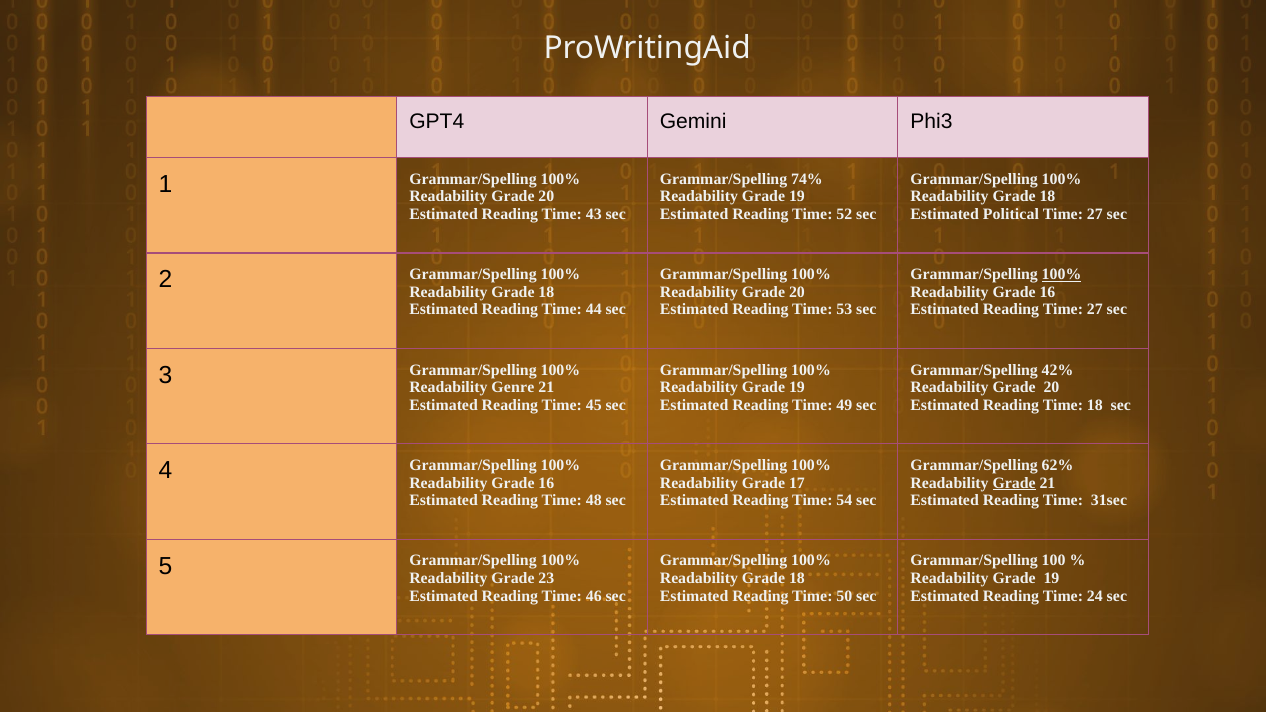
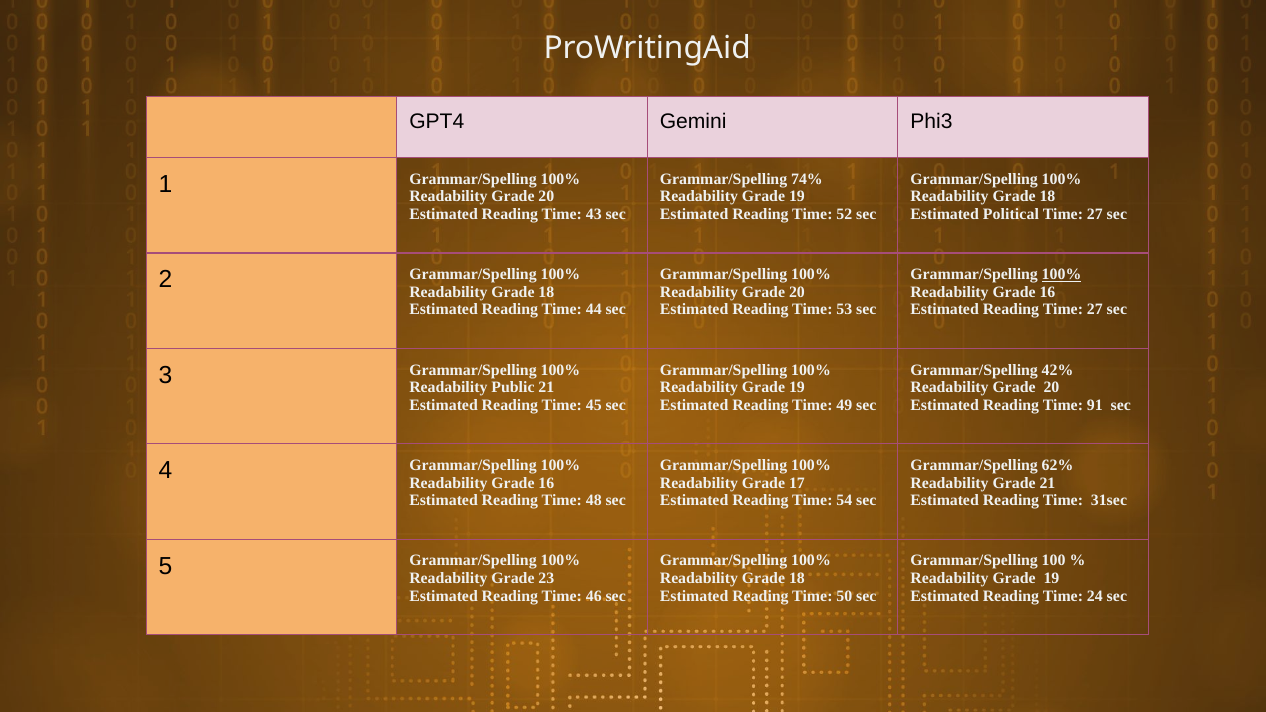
Genre: Genre -> Public (513, 388)
Time 18: 18 -> 91 (1095, 405)
Grade underline: present -> none (1014, 483)
